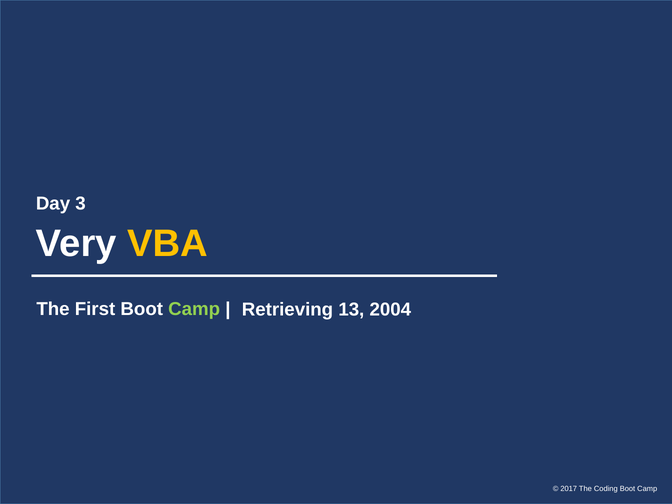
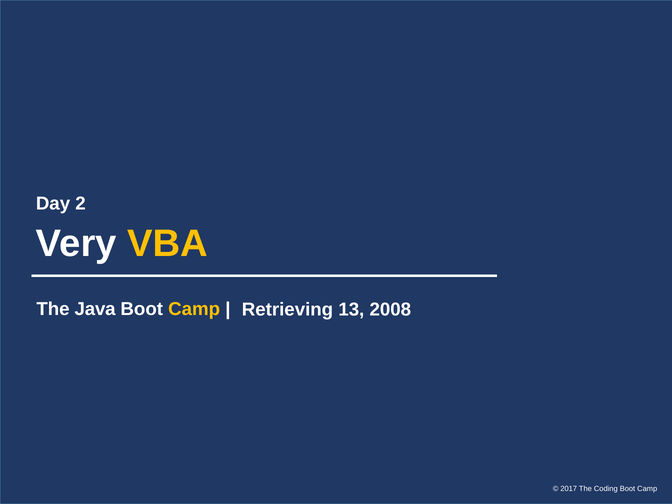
3: 3 -> 2 (80, 204)
First: First -> Java (95, 309)
Camp colour: light green -> yellow (194, 309)
2004: 2004 -> 2008 (390, 310)
